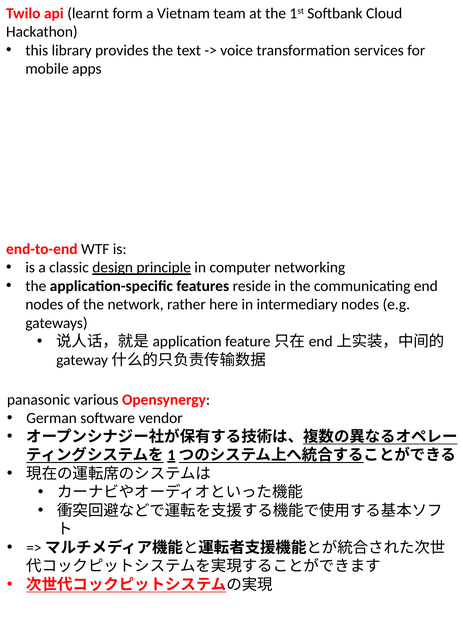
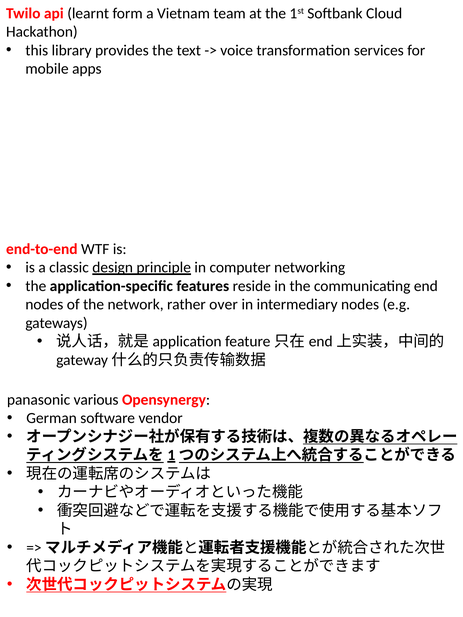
here: here -> over (224, 305)
